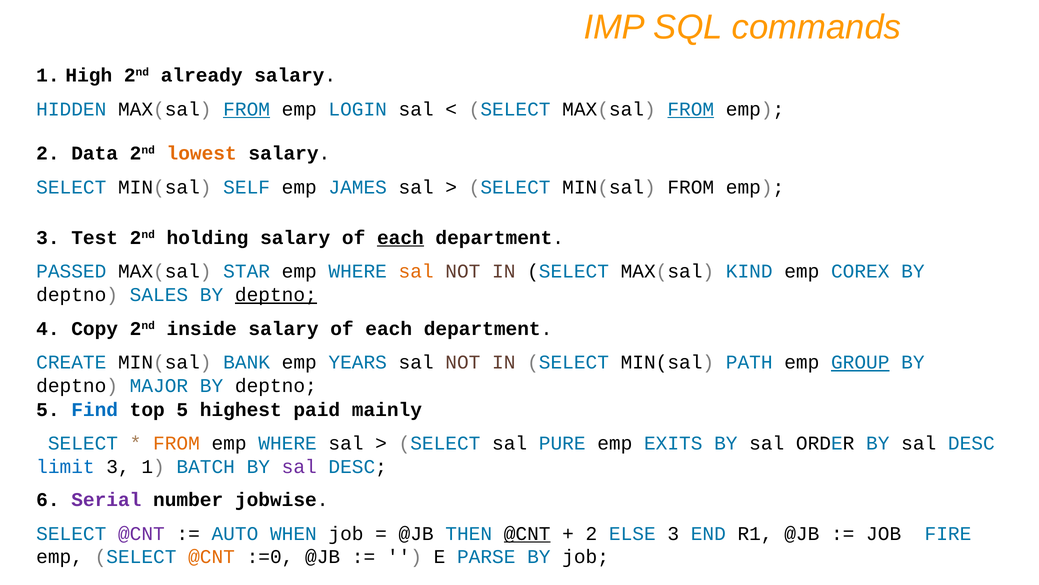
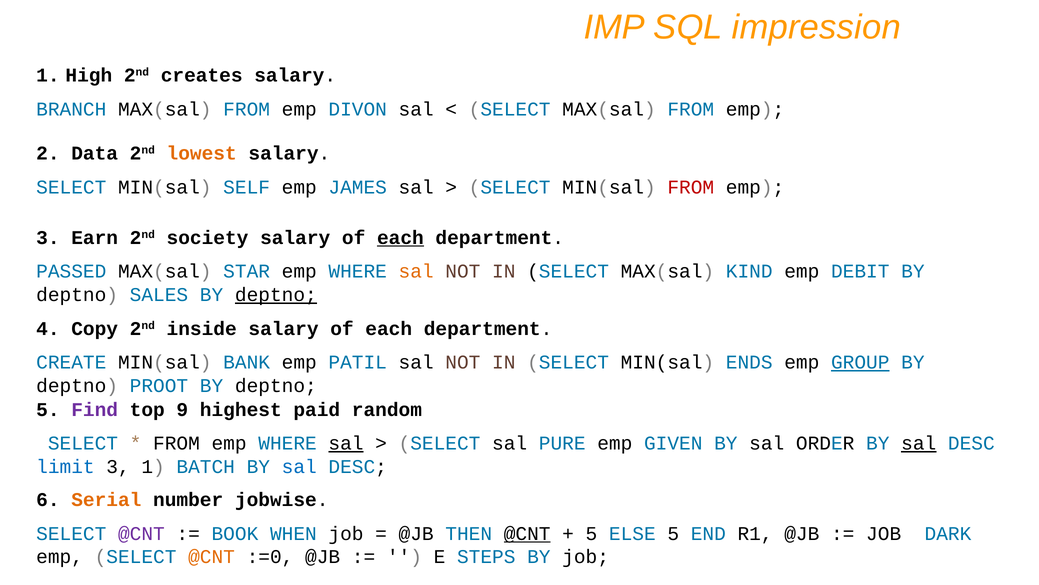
commands: commands -> impression (816, 27)
already: already -> creates (202, 75)
HIDDEN: HIDDEN -> BRANCH (71, 109)
FROM underline: present -> none (247, 109)
LOGIN: LOGIN -> DIVON (358, 109)
FROM underline: present -> none (691, 109)
FROM colour: black -> red (691, 187)
Test: Test -> Earn (95, 237)
holding: holding -> society (208, 237)
COREX: COREX -> DEBIT (860, 271)
YEARS: YEARS -> PATIL (358, 362)
PATH: PATH -> ENDS (749, 362)
MAJOR: MAJOR -> PROOT (159, 385)
Find colour: blue -> purple (95, 409)
top 5: 5 -> 9 (182, 409)
mainly: mainly -> random (387, 409)
FROM colour: orange -> black (176, 443)
sal underline: none -> present (346, 443)
EXITS: EXITS -> GIVEN (673, 443)
sal underline: none -> present (919, 443)
sal colour: purple -> blue (299, 466)
Serial colour: purple -> orange (106, 499)
AUTO: AUTO -> BOOK (235, 533)
2: 2 -> 5 (591, 533)
ELSE 3: 3 -> 5 (673, 533)
FIRE: FIRE -> DARK (948, 533)
PARSE: PARSE -> STEPS (486, 556)
